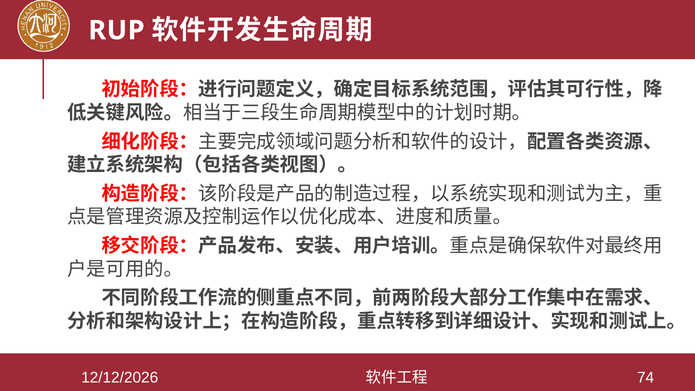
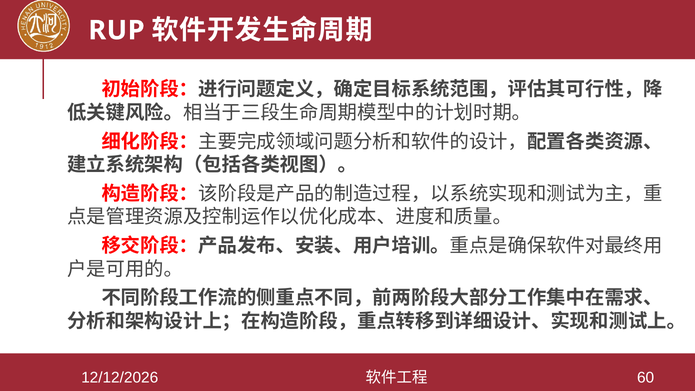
74: 74 -> 60 (646, 378)
